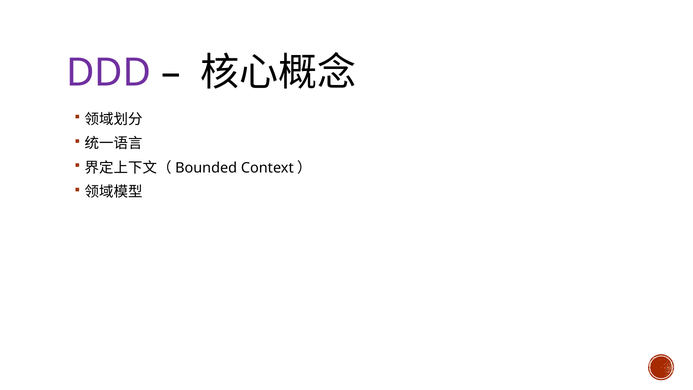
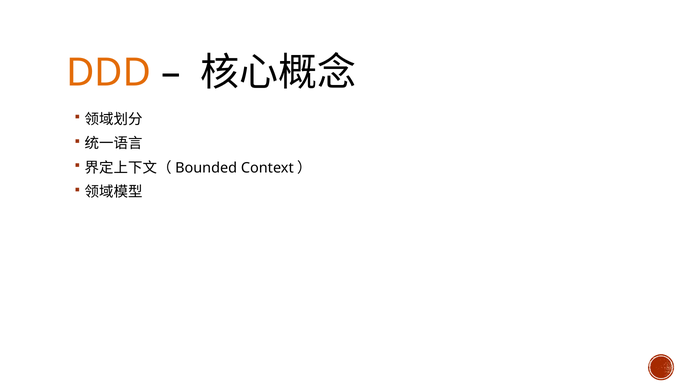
DDD colour: purple -> orange (109, 73)
